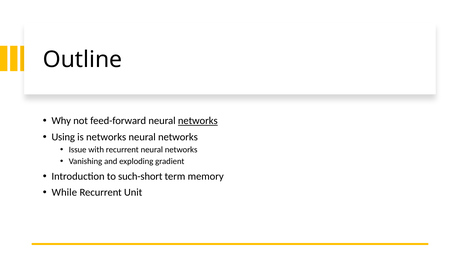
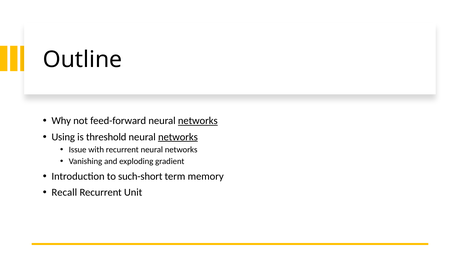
is networks: networks -> threshold (106, 137)
networks underline: none -> present (178, 137)
While: While -> Recall (64, 193)
